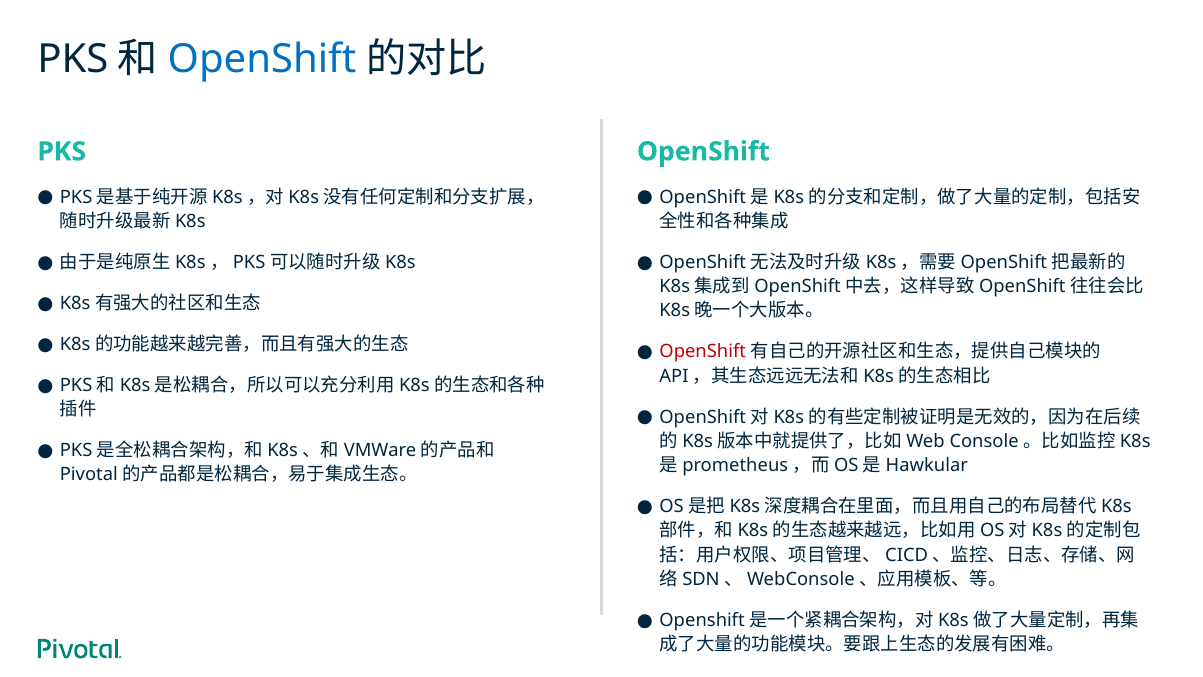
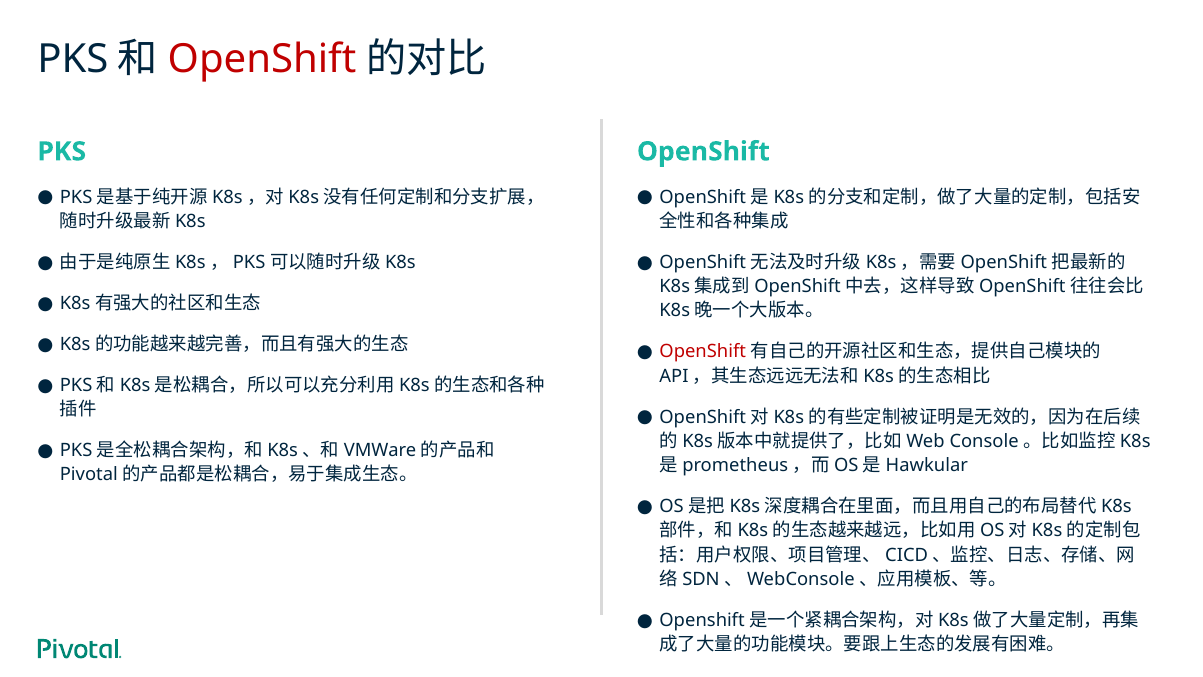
OpenShift colour: blue -> red (262, 59)
